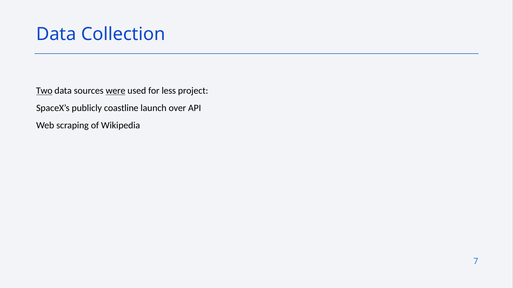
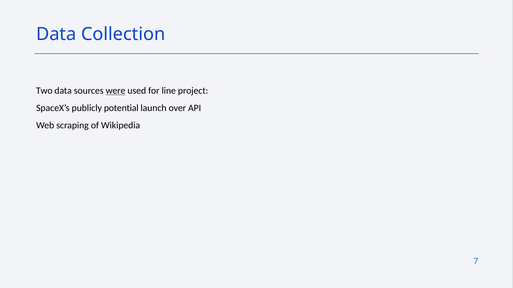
Two underline: present -> none (44, 91)
less: less -> line (169, 91)
coastline: coastline -> potential (121, 108)
